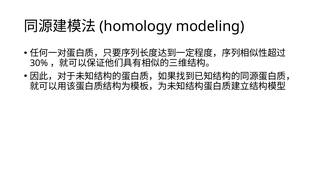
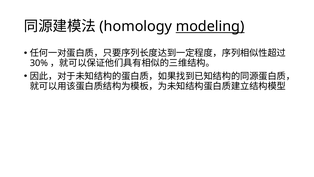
modeling underline: none -> present (210, 26)
